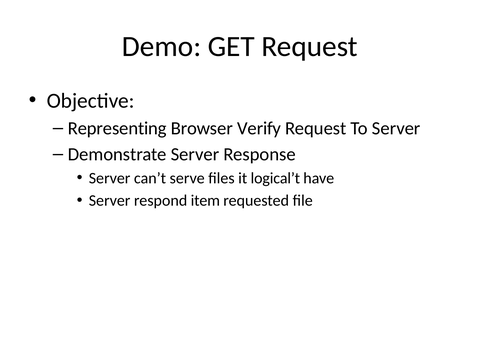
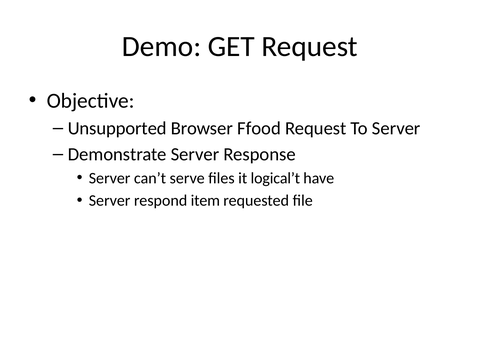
Representing: Representing -> Unsupported (117, 128)
Verify: Verify -> Ffood (259, 128)
